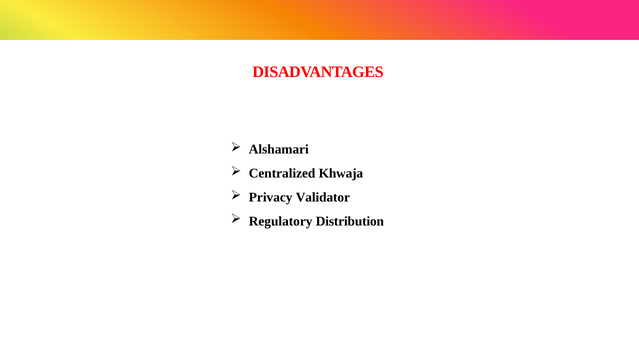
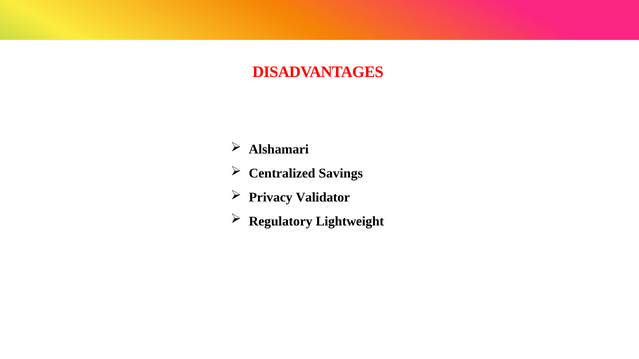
Khwaja: Khwaja -> Savings (341, 174)
Distribution: Distribution -> Lightweight (350, 221)
